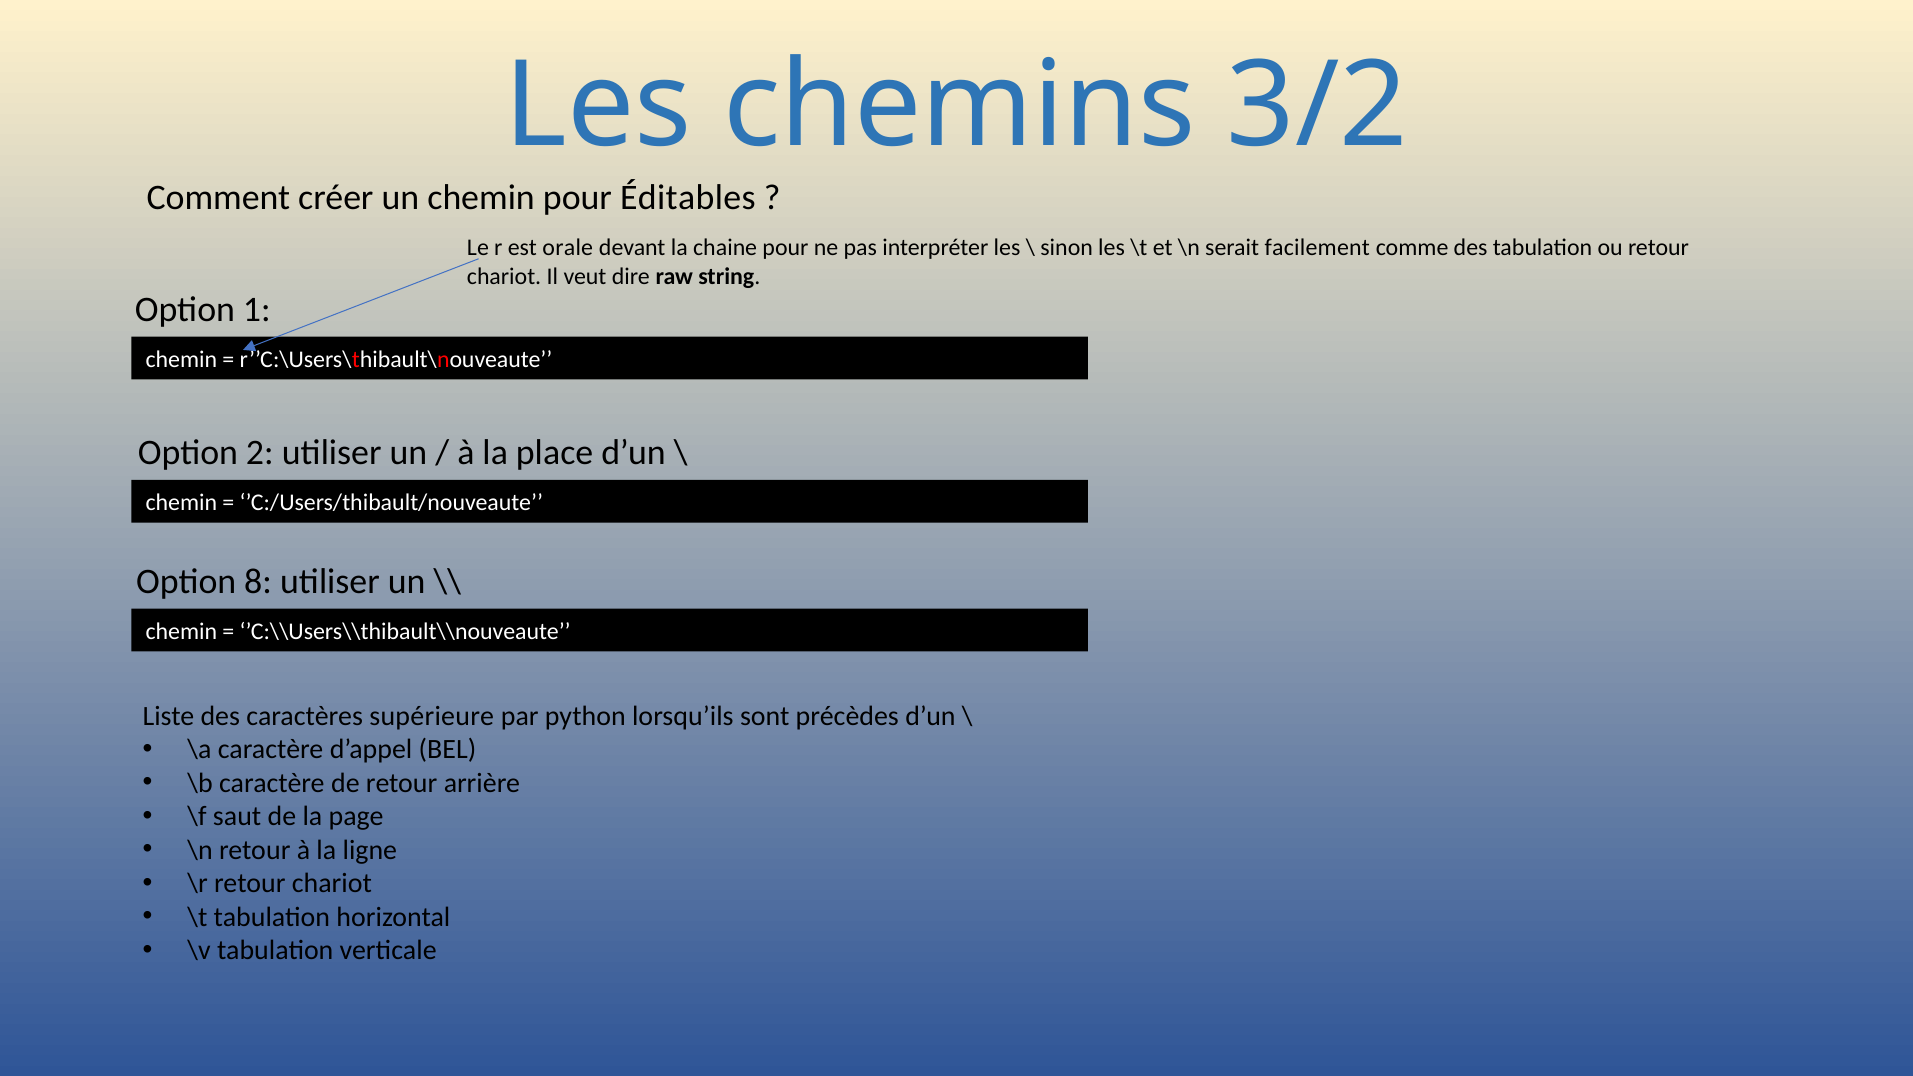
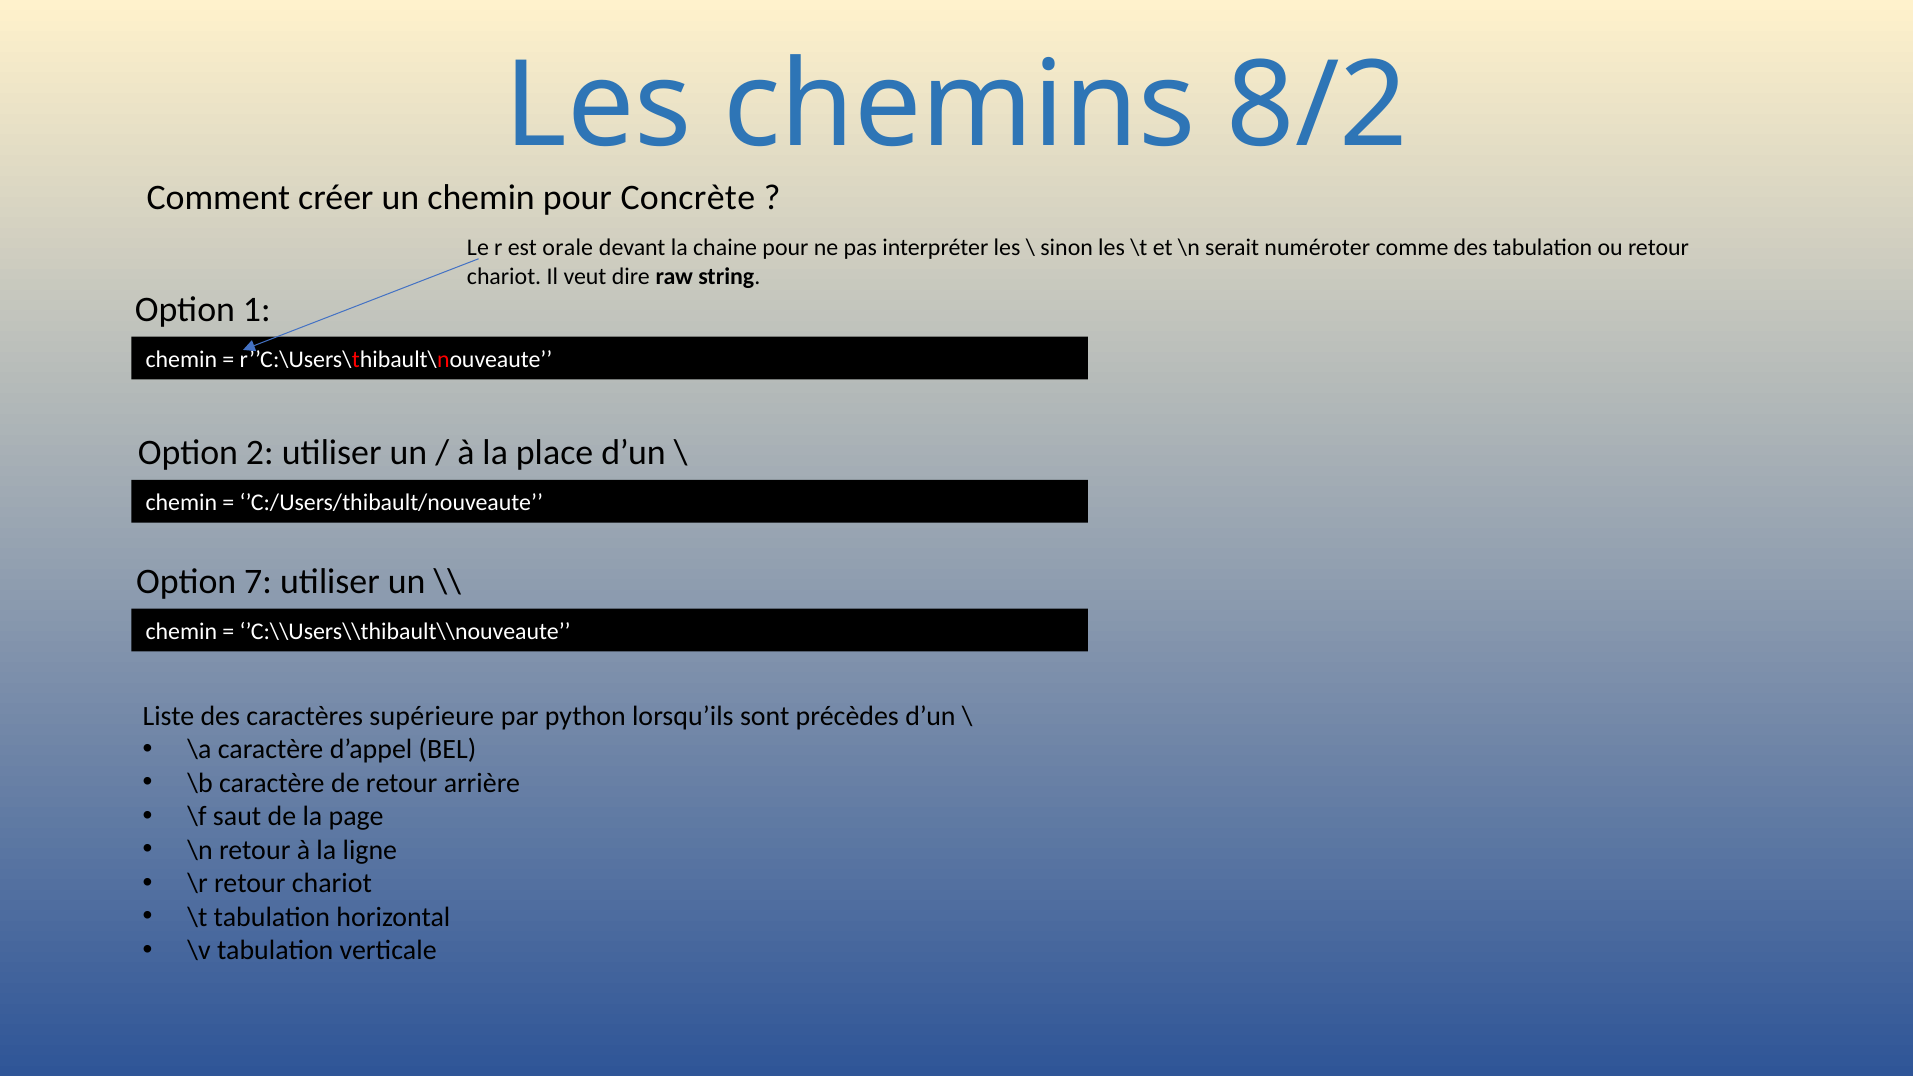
3/2: 3/2 -> 8/2 (1317, 106)
Éditables: Éditables -> Concrète (688, 198)
facilement: facilement -> numéroter (1317, 248)
8: 8 -> 7 (258, 582)
